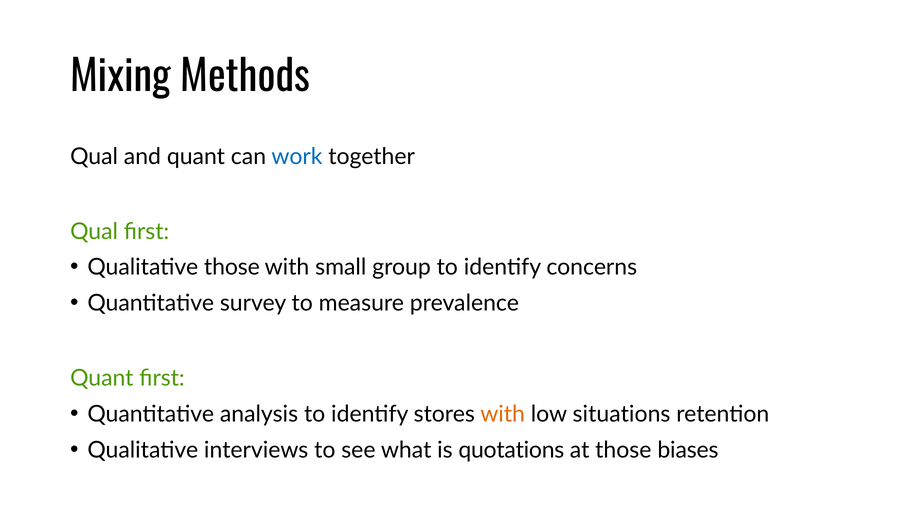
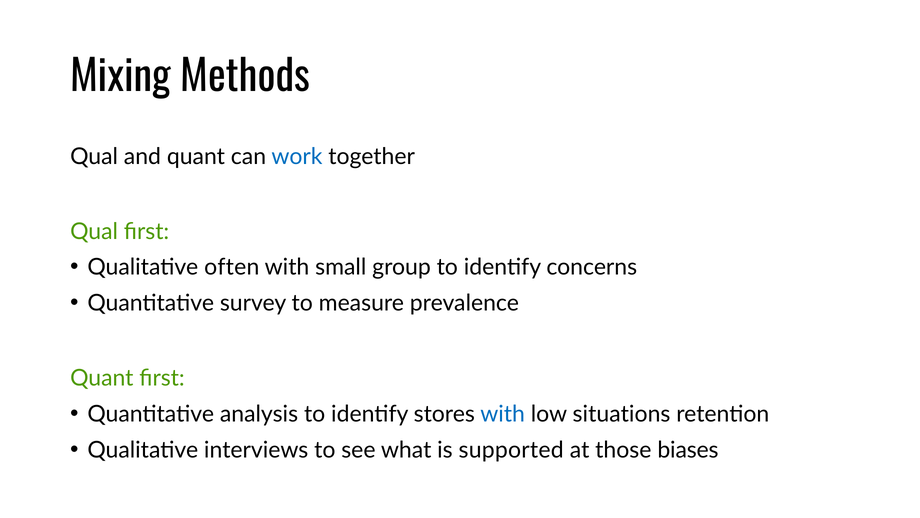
Qualitative those: those -> often (232, 267)
with colour: orange -> blue (503, 414)
quotations: quotations -> supported (511, 450)
